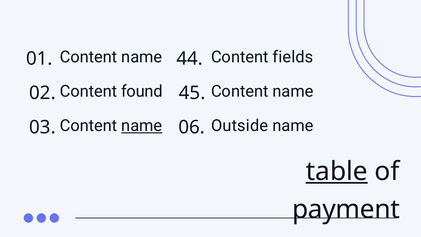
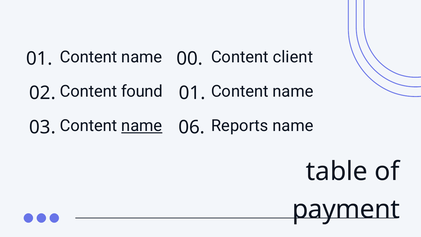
fields: fields -> client (293, 57)
44: 44 -> 00 (190, 59)
02 45: 45 -> 01 (192, 93)
Outside: Outside -> Reports (240, 126)
table underline: present -> none (337, 171)
